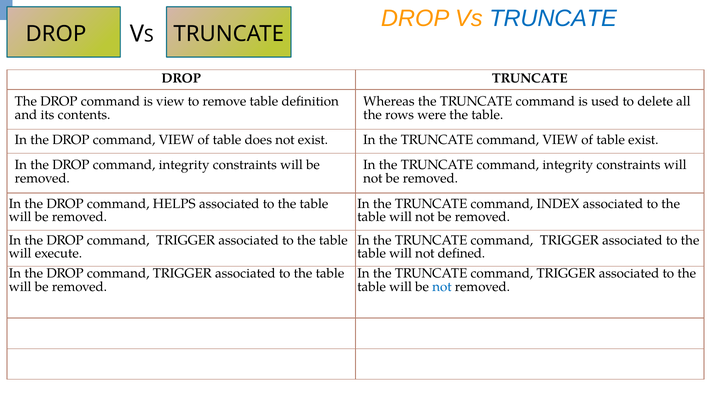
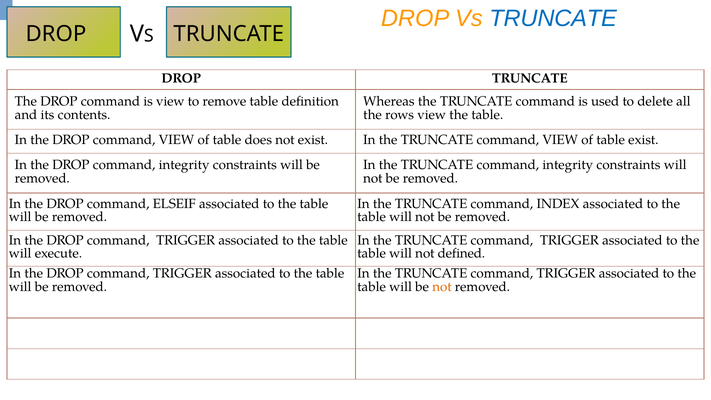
rows were: were -> view (432, 115)
HELPS: HELPS -> ELSEIF (174, 204)
not colour: blue -> orange (442, 287)
